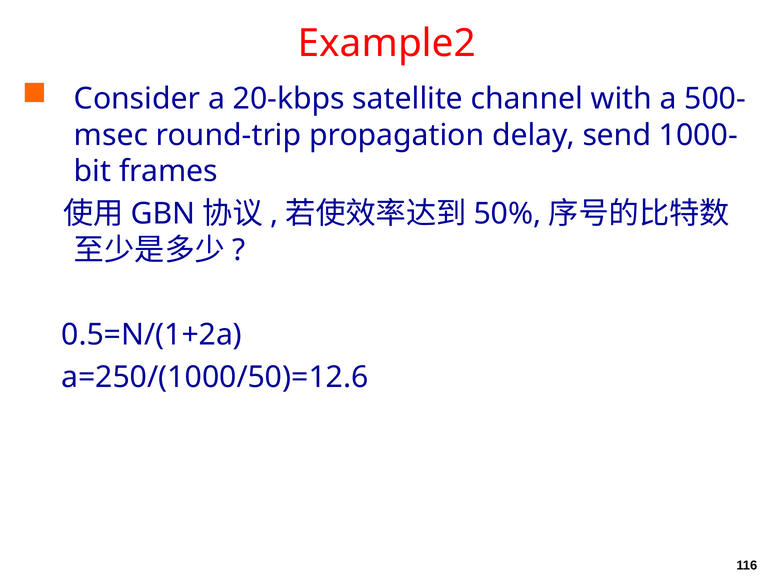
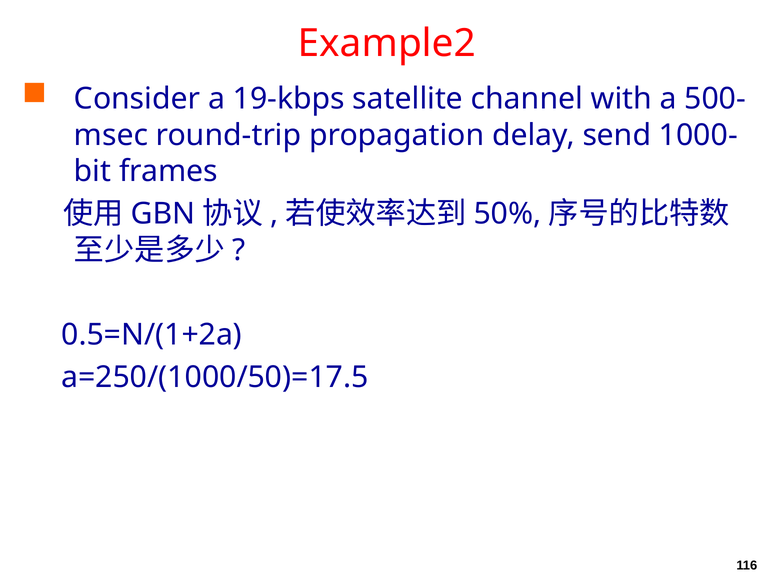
20-kbps: 20-kbps -> 19-kbps (289, 99)
a=250/(1000/50)=12.6: a=250/(1000/50)=12.6 -> a=250/(1000/50)=17.5 (215, 377)
